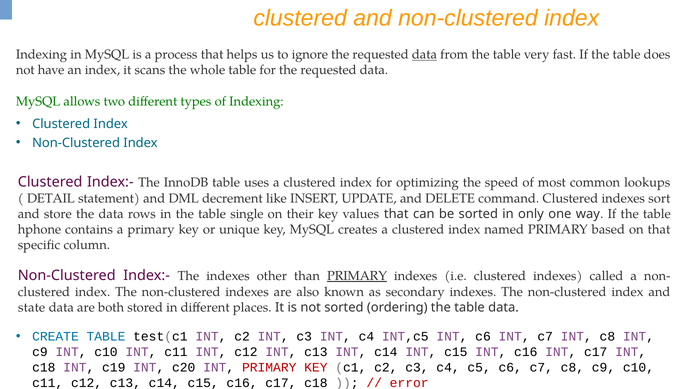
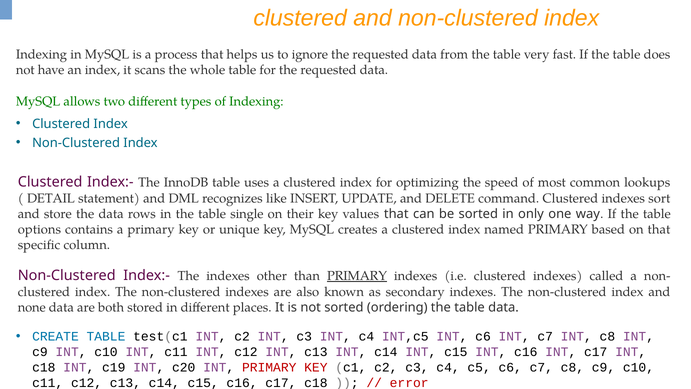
data underline: present -> none (424, 55)
decrement: decrement -> recognizes (232, 198)
hphone: hphone -> options (39, 229)
state: state -> none (32, 307)
